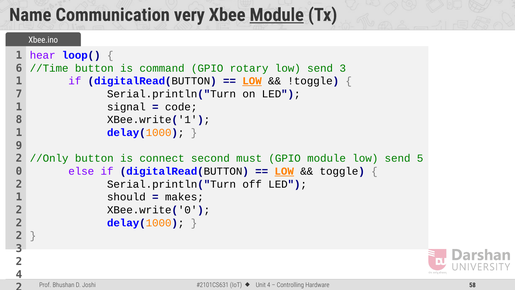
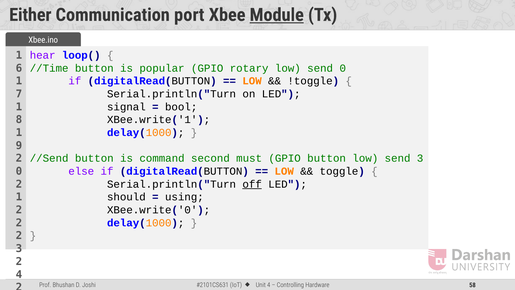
Name: Name -> Either (30, 15)
very: very -> port (189, 15)
command: command -> popular (162, 68)
send 3: 3 -> 0 (343, 68)
LOW underline: present -> none (252, 81)
code: code -> bool (181, 107)
//Only: //Only -> //Send (49, 158)
connect: connect -> command (162, 158)
GPIO module: module -> button (327, 158)
send 5: 5 -> 3 (420, 158)
LOW underline: present -> none (284, 171)
off underline: none -> present (252, 184)
makes: makes -> using (184, 197)
